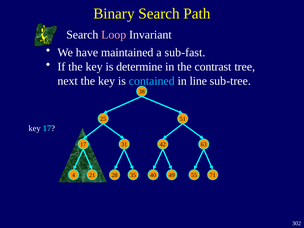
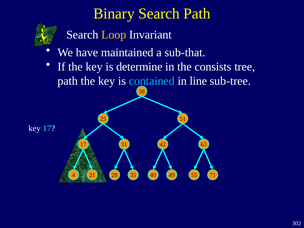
Loop colour: pink -> yellow (114, 35)
sub-fast: sub-fast -> sub-that (185, 52)
contrast: contrast -> consists (213, 67)
next: next -> path (68, 81)
